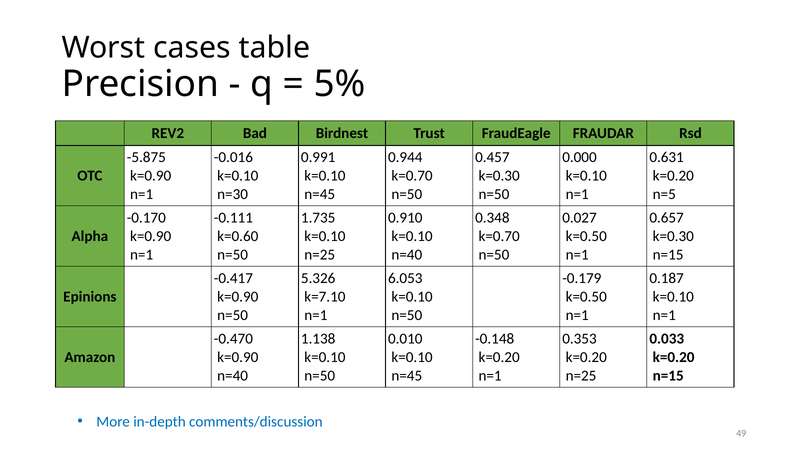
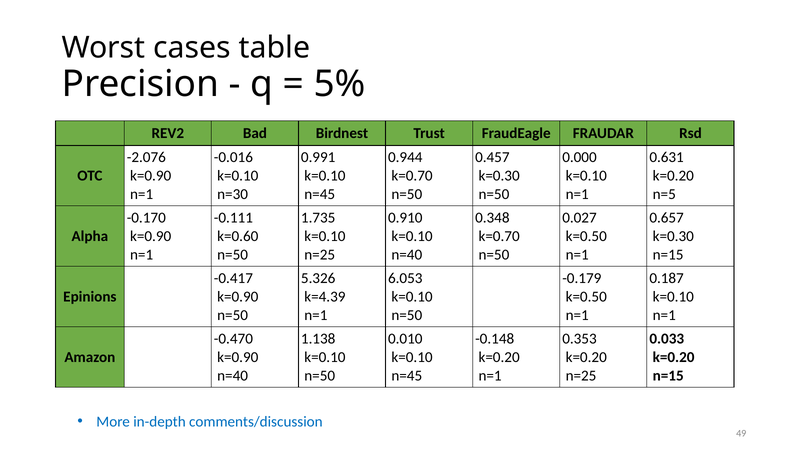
-5.875: -5.875 -> -2.076 (146, 157)
k=7.10: k=7.10 -> k=4.39 (325, 297)
